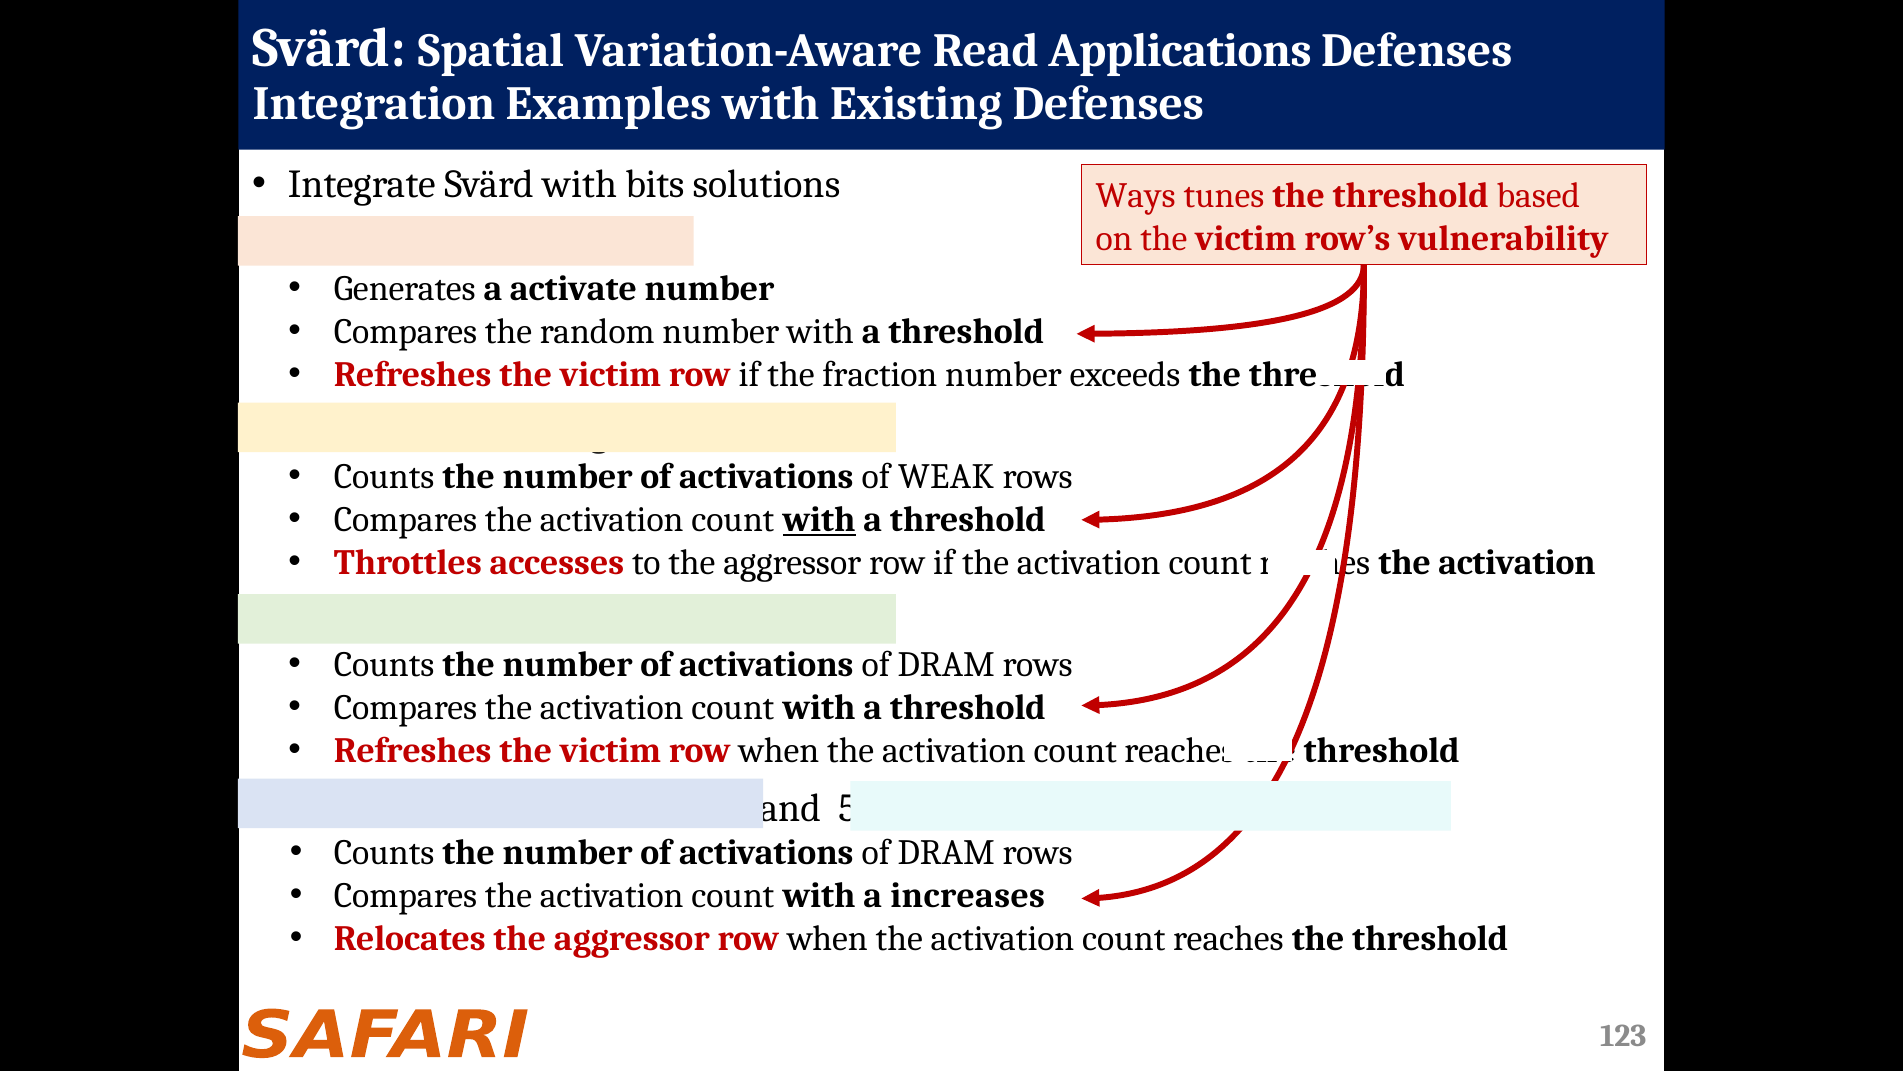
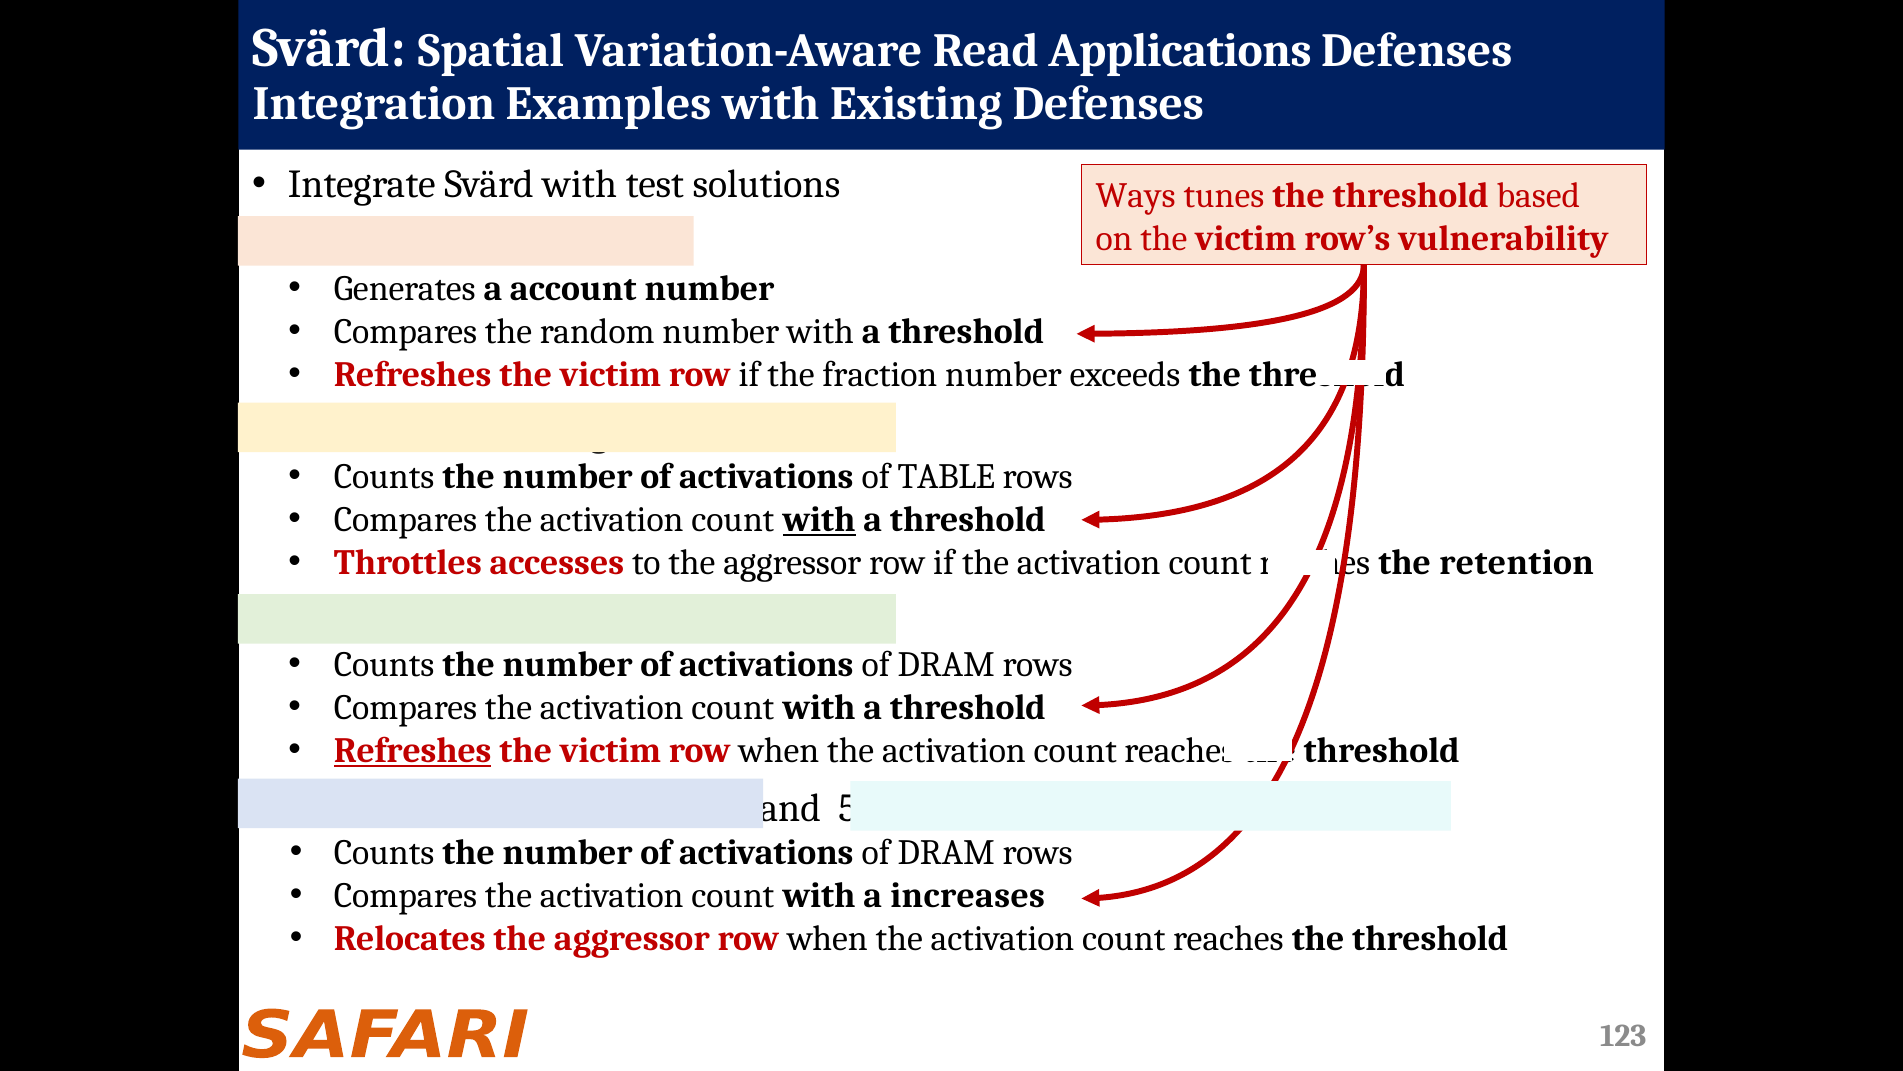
bits: bits -> test (655, 184)
activate: activate -> account (573, 289)
WEAK: WEAK -> TABLE (946, 477)
activation: activation -> retention (1517, 562)
Refreshes underline: none -> present (413, 750)
